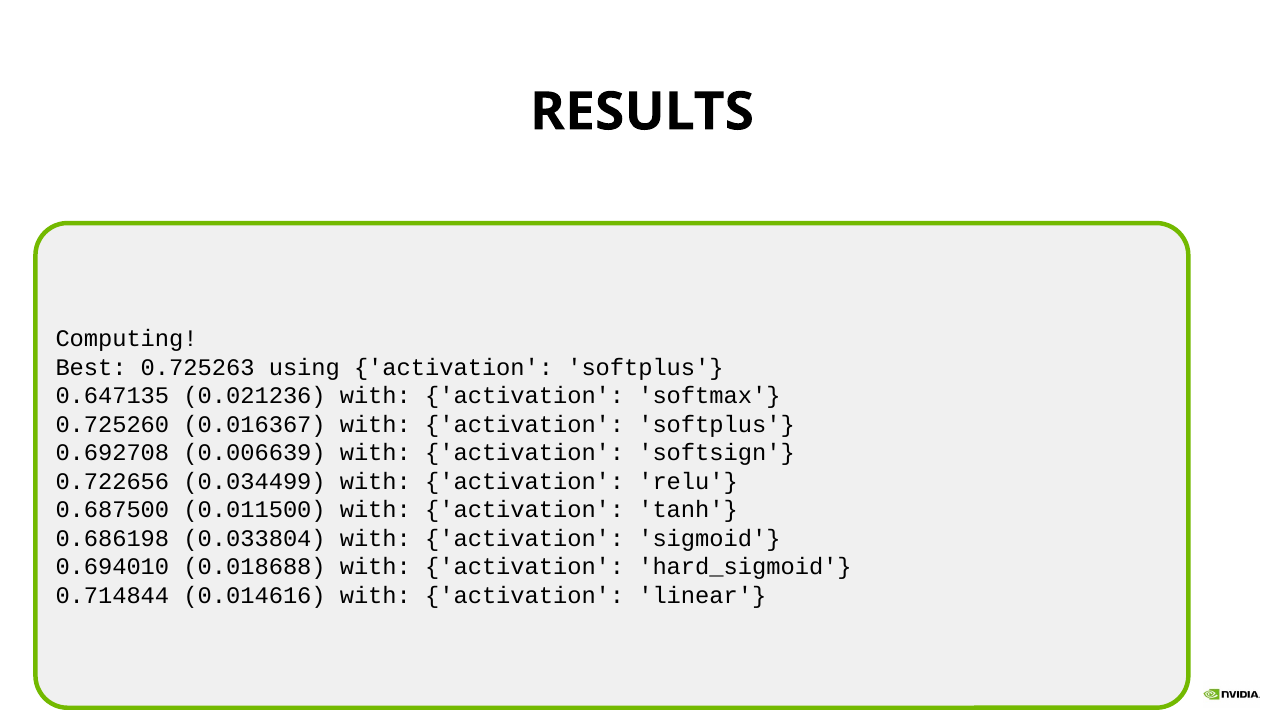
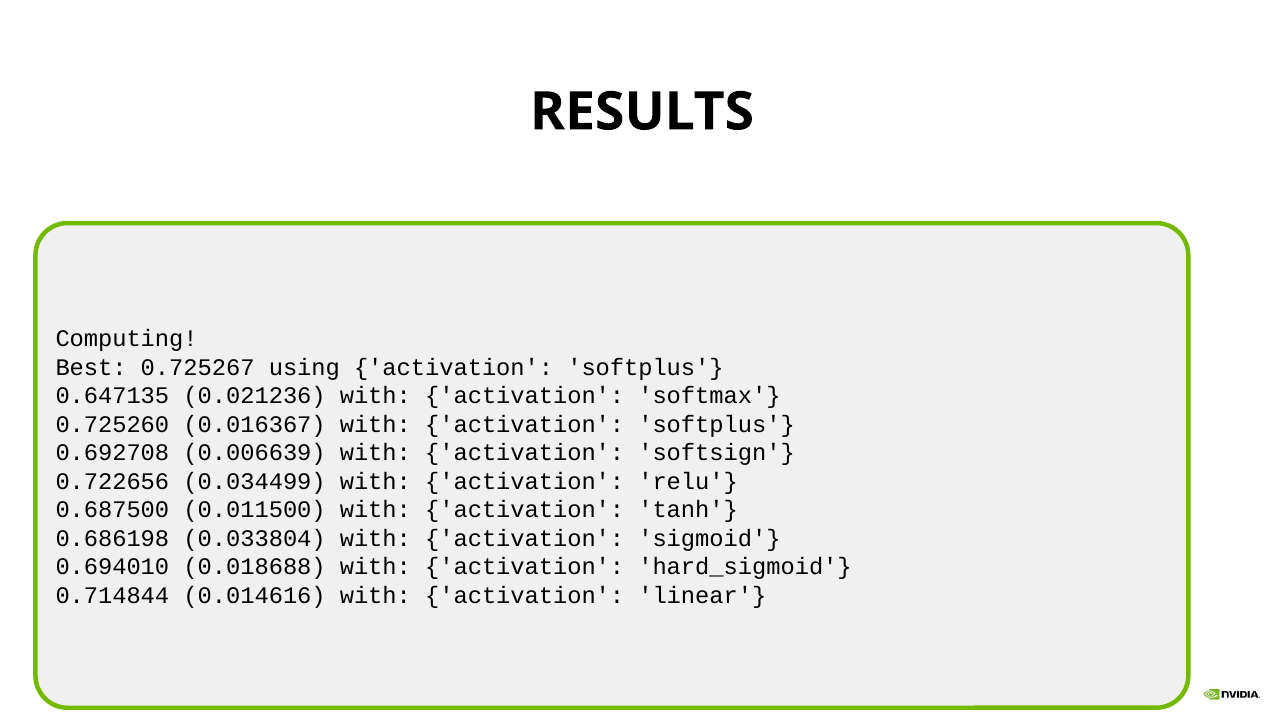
0.725263: 0.725263 -> 0.725267 (198, 367)
